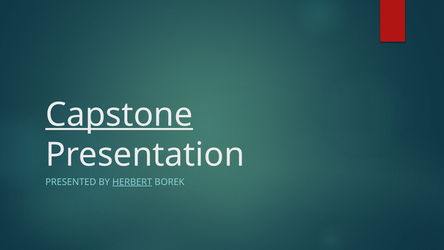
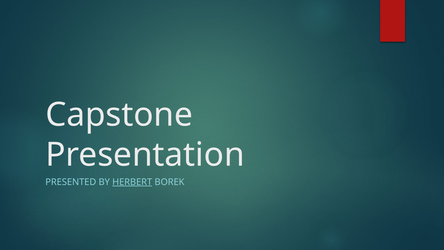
Capstone underline: present -> none (119, 115)
